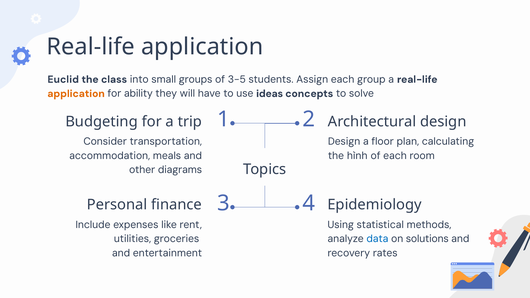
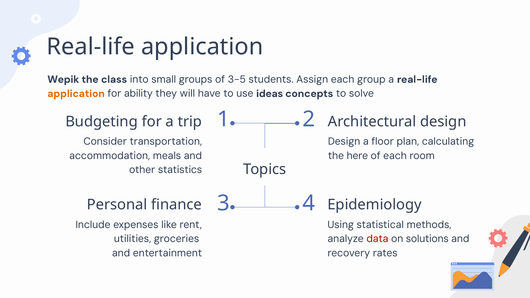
Euclid: Euclid -> Wepik (63, 79)
hình: hình -> here (357, 156)
diagrams: diagrams -> statistics (180, 170)
data colour: blue -> red (377, 239)
